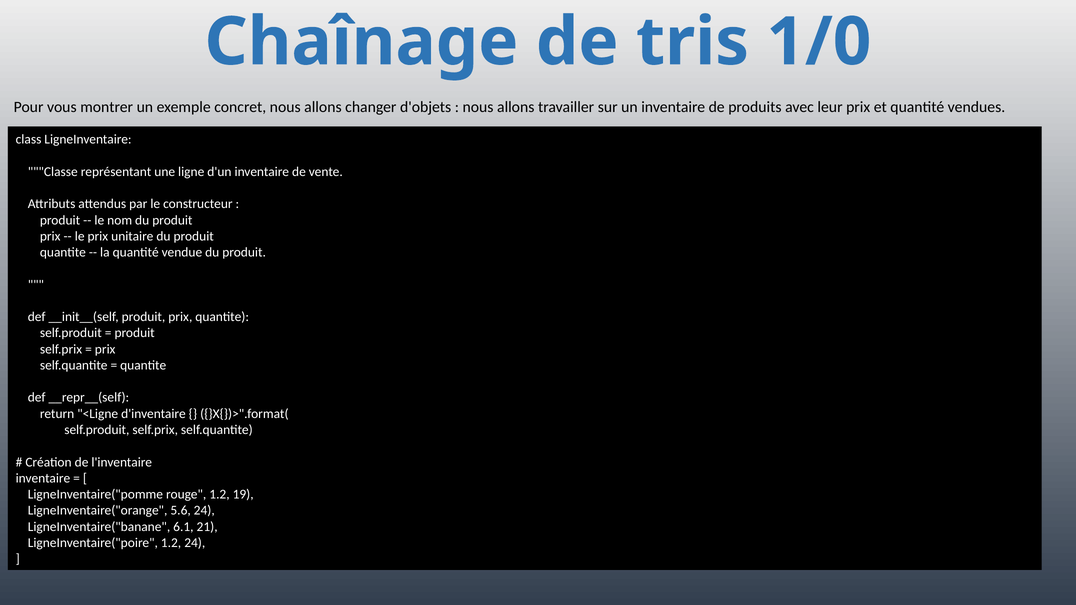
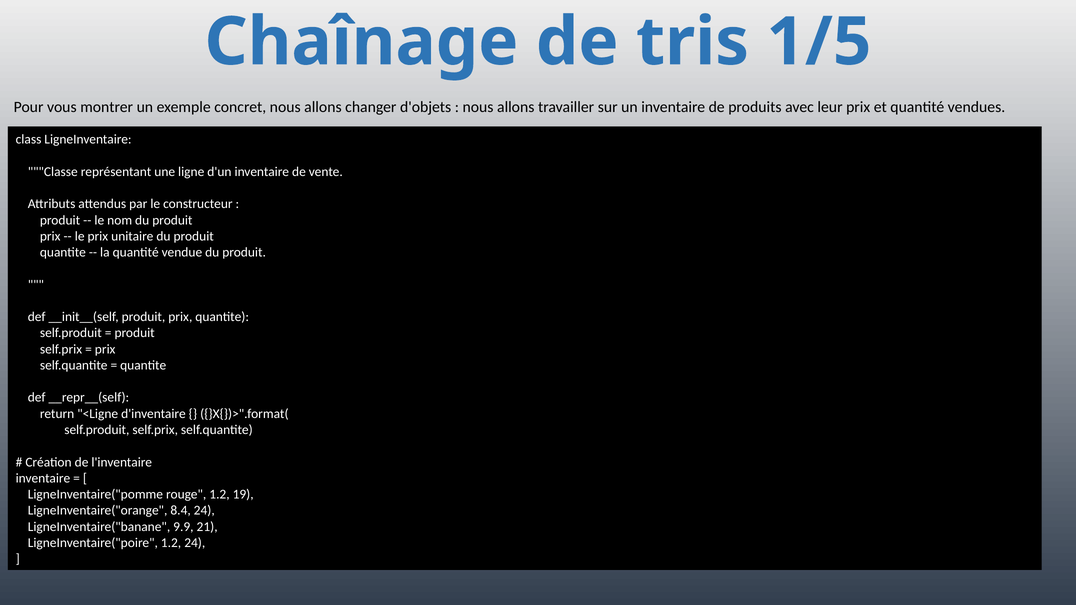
1/0: 1/0 -> 1/5 (819, 42)
5.6: 5.6 -> 8.4 (181, 511)
6.1: 6.1 -> 9.9 (183, 527)
